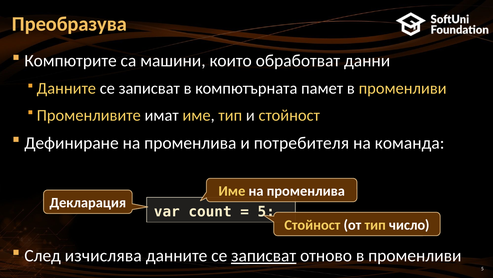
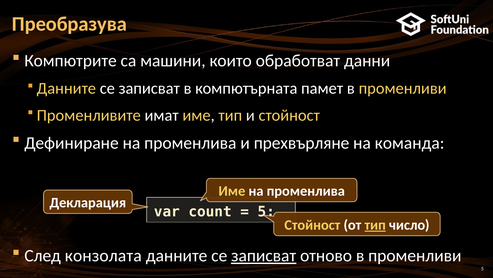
потребителя: потребителя -> прехвърляне (302, 143)
тип underline: none -> present (375, 224)
изчислява: изчислява -> конзолата (103, 255)
